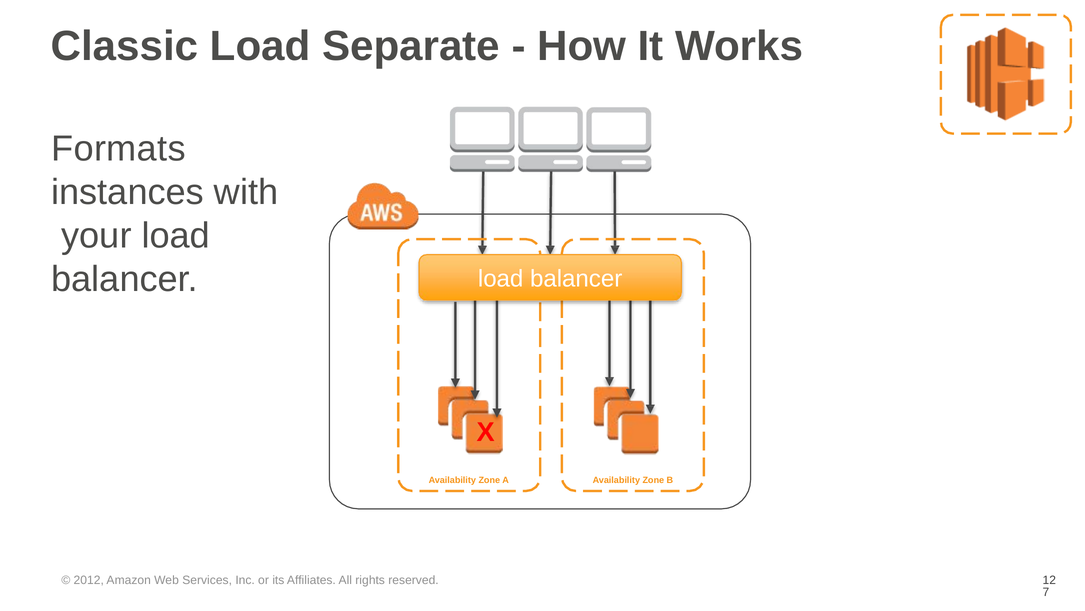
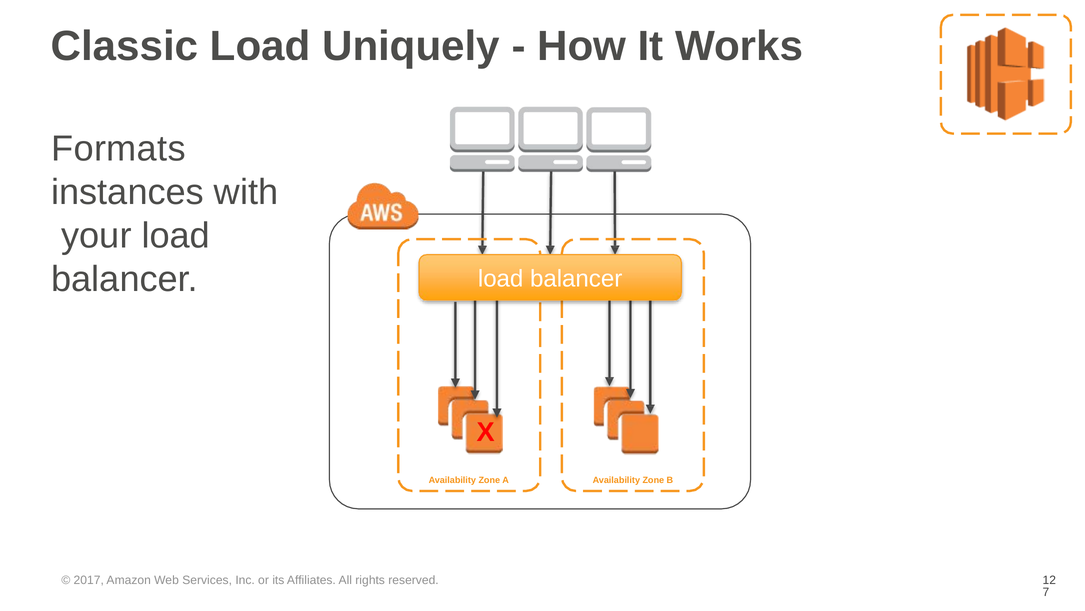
Separate: Separate -> Uniquely (411, 46)
2012: 2012 -> 2017 (89, 580)
